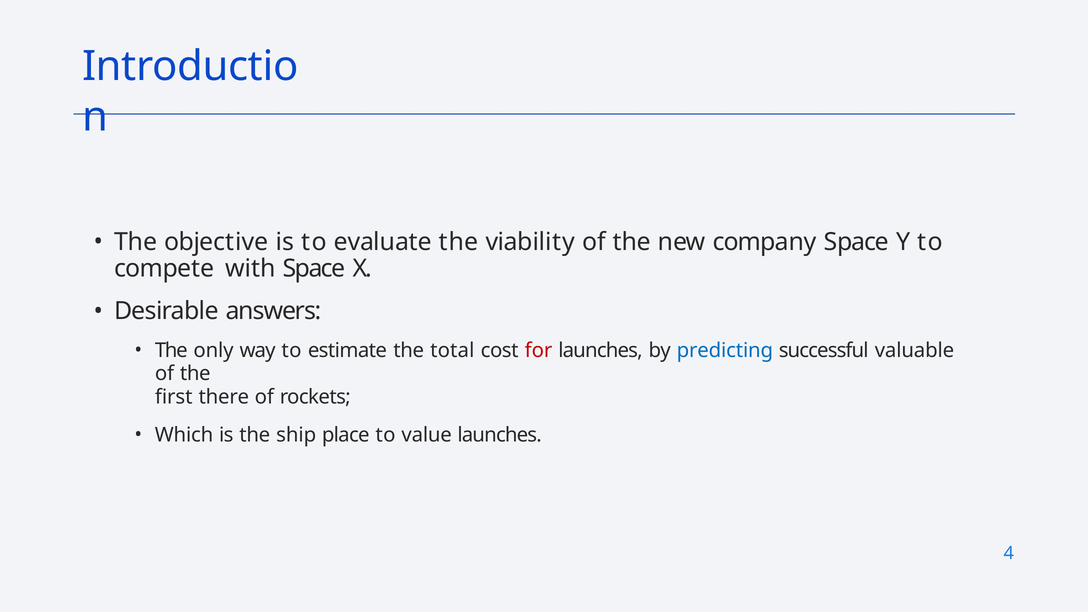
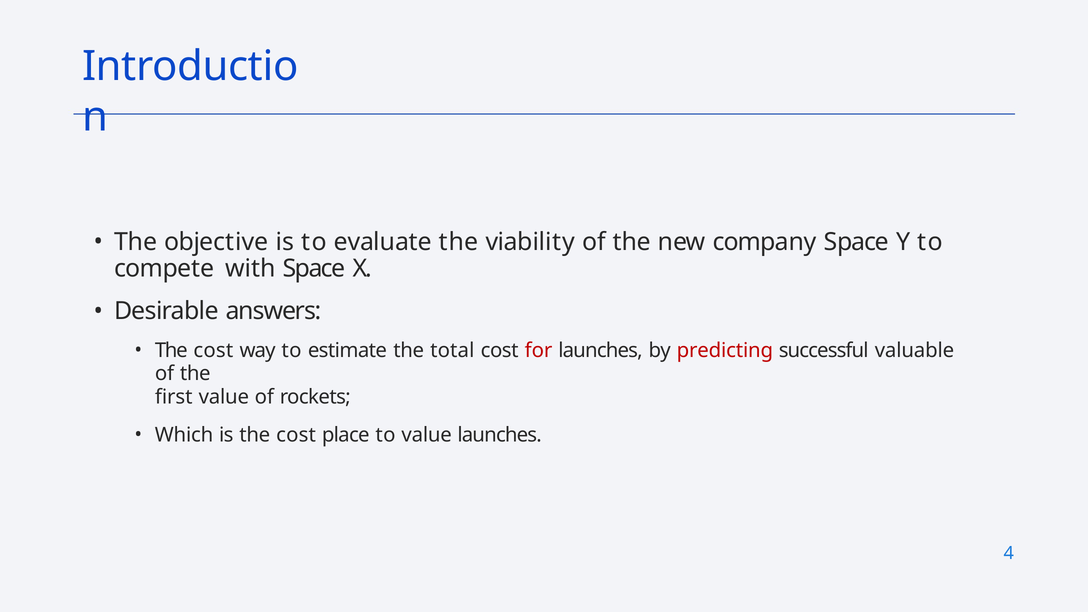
only: only -> cost (213, 350)
predicting colour: blue -> red (725, 350)
first there: there -> value (224, 397)
is the ship: ship -> cost (296, 435)
